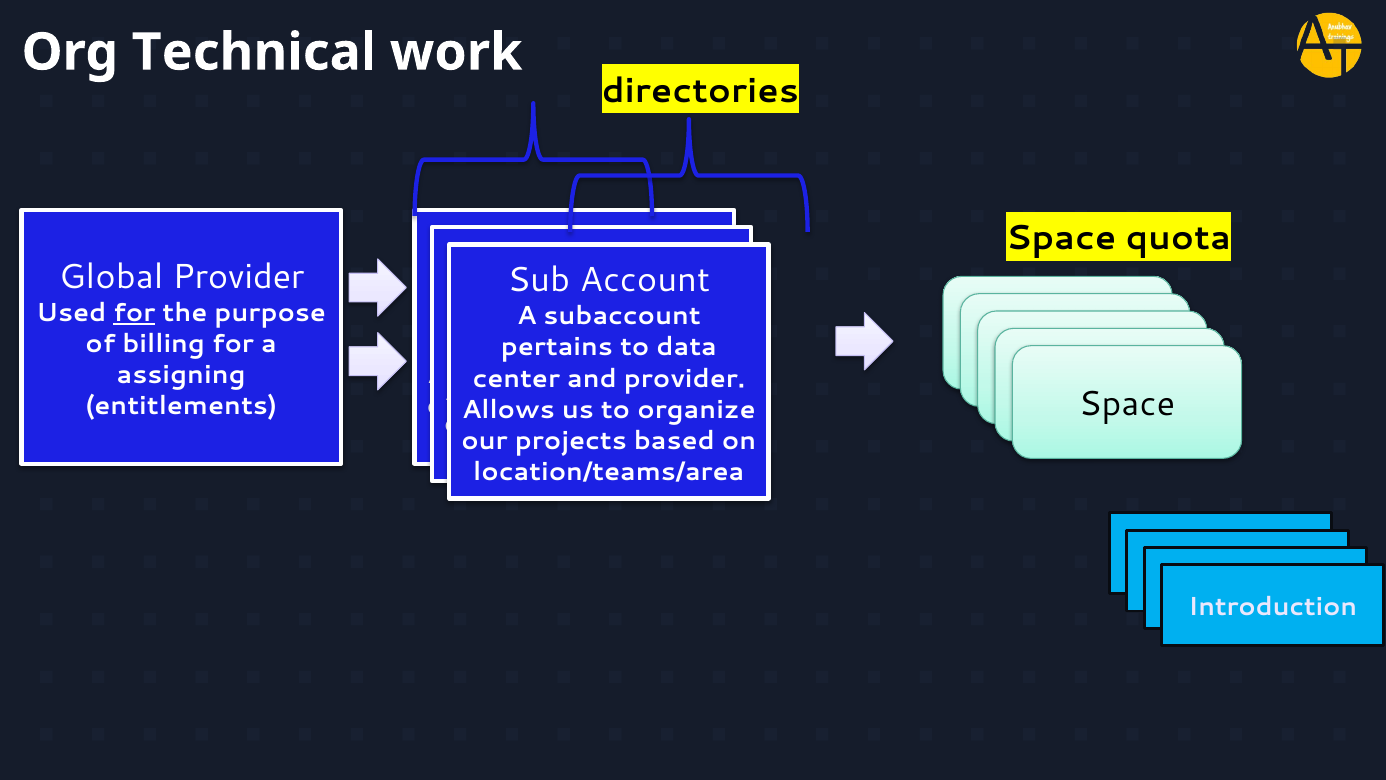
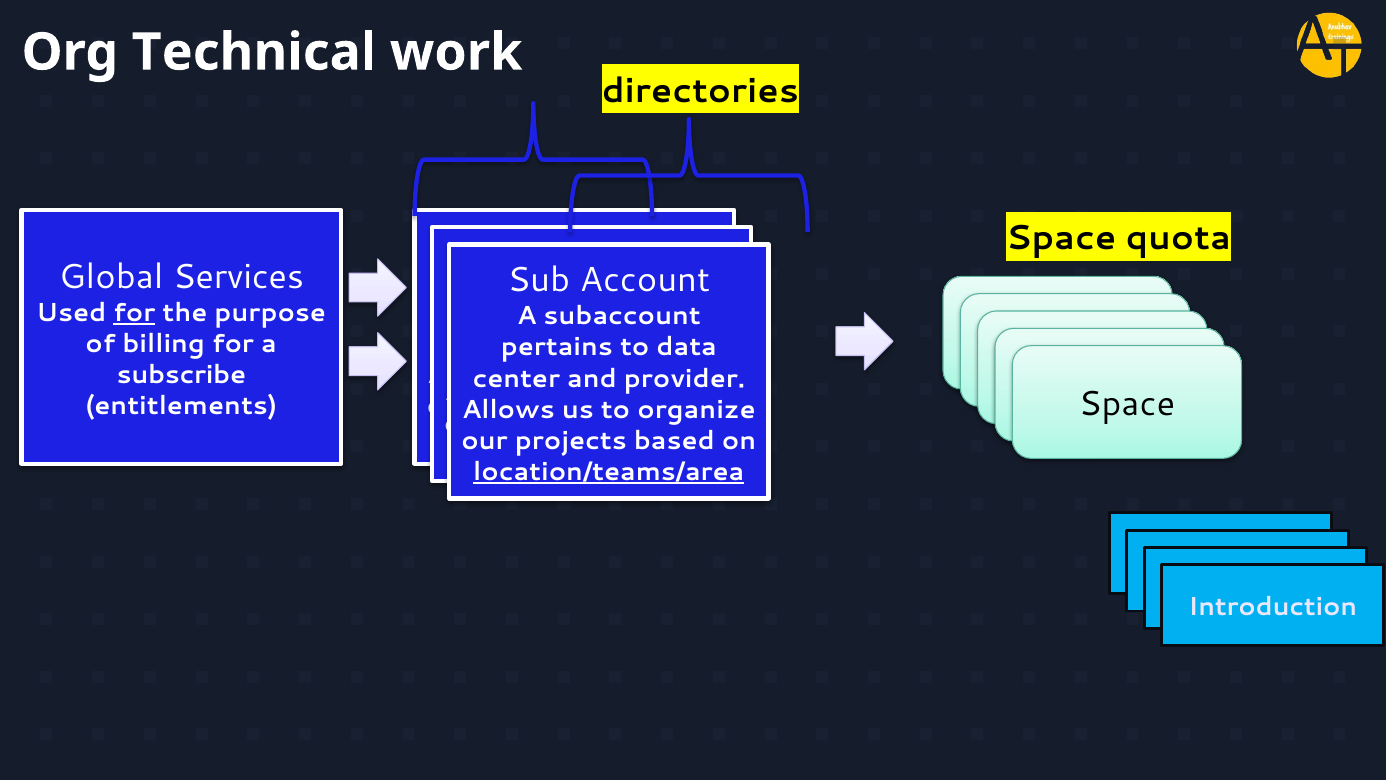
Global Provider: Provider -> Services (238, 277)
assigning: assigning -> subscribe (181, 375)
location/teams/area underline: none -> present (609, 472)
